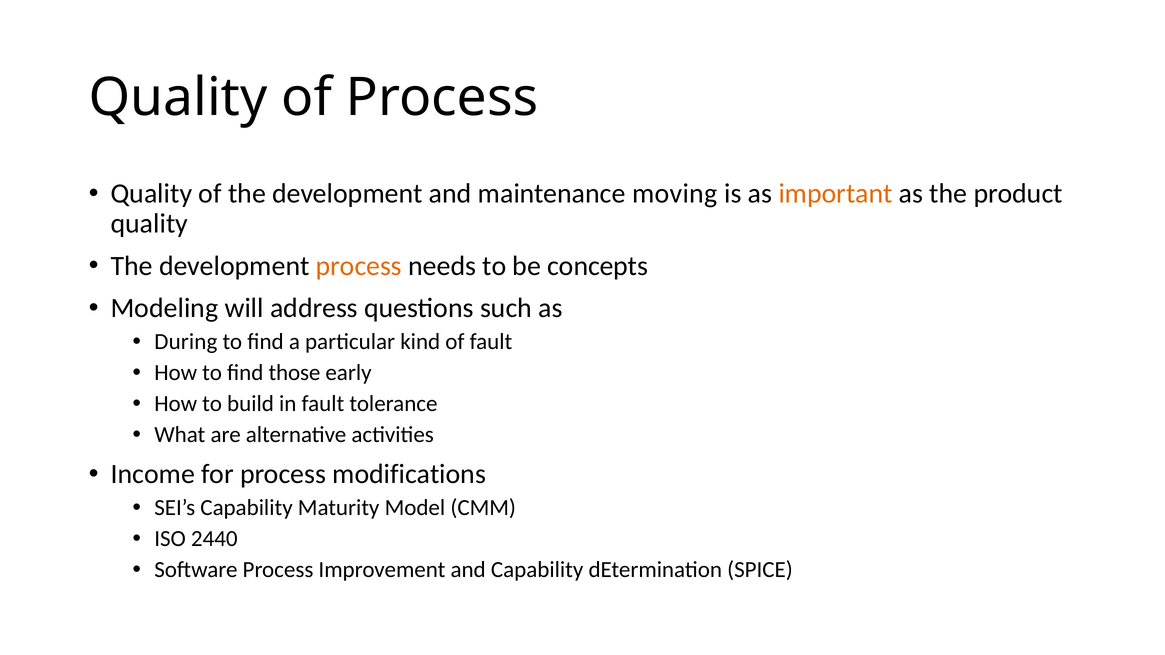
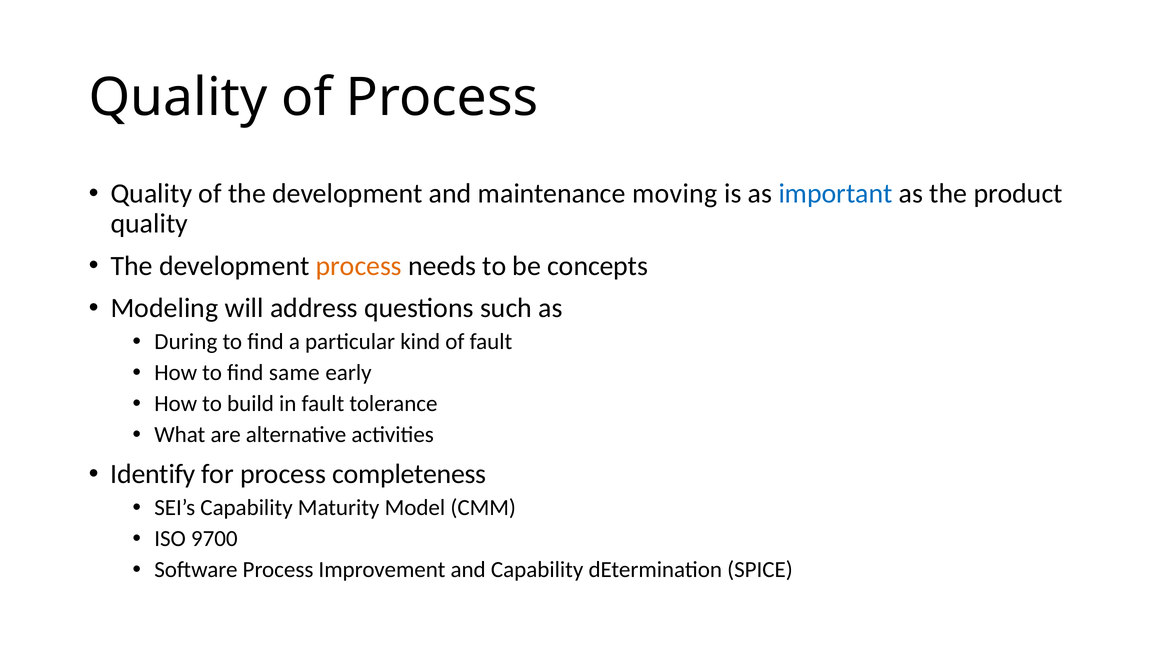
important colour: orange -> blue (836, 194)
those: those -> same (294, 373)
Income: Income -> Identify (153, 475)
modifications: modifications -> completeness (409, 475)
2440: 2440 -> 9700 (214, 539)
